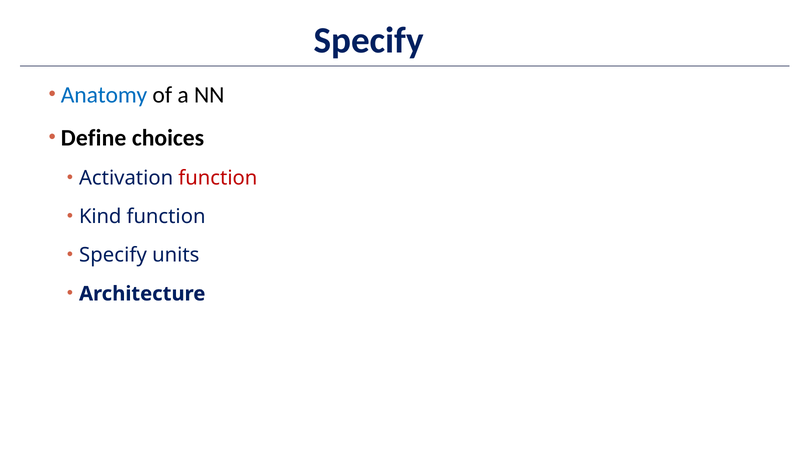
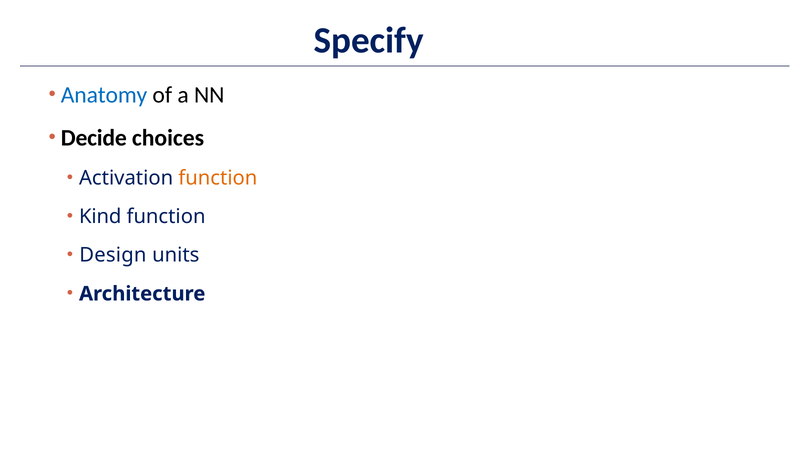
Define: Define -> Decide (94, 138)
function colour: red -> orange (218, 178)
Specify: Specify -> Design (113, 255)
